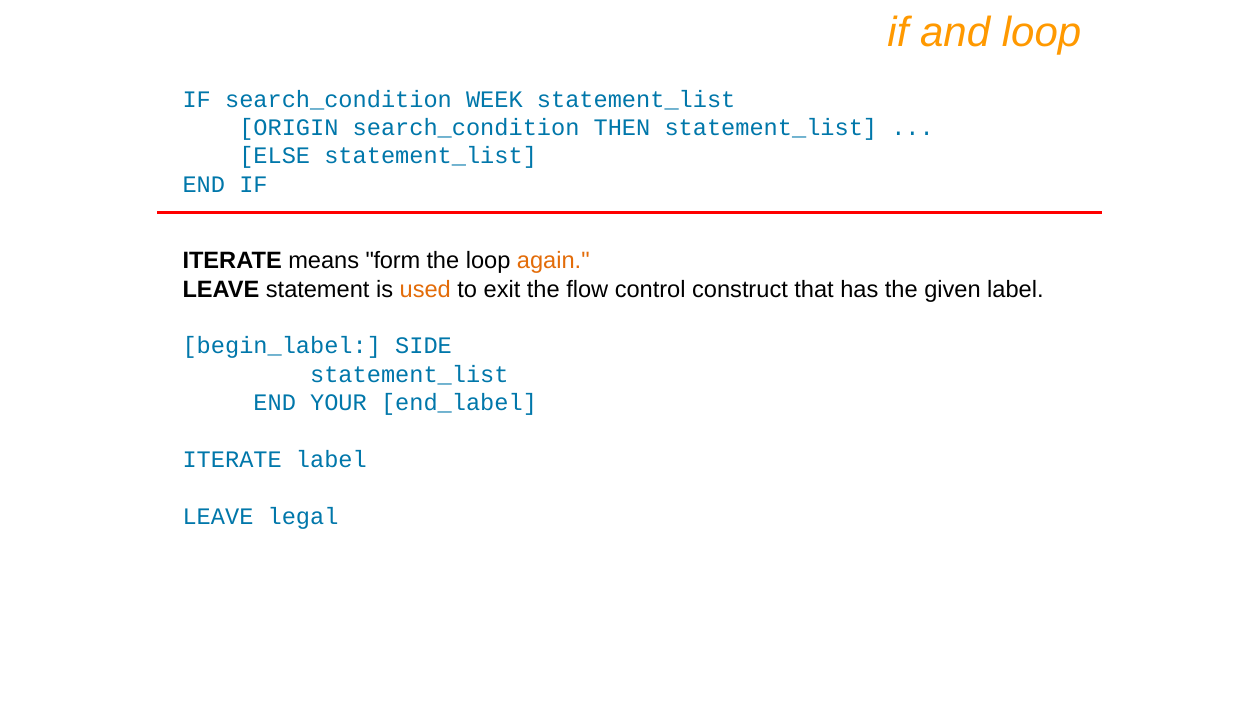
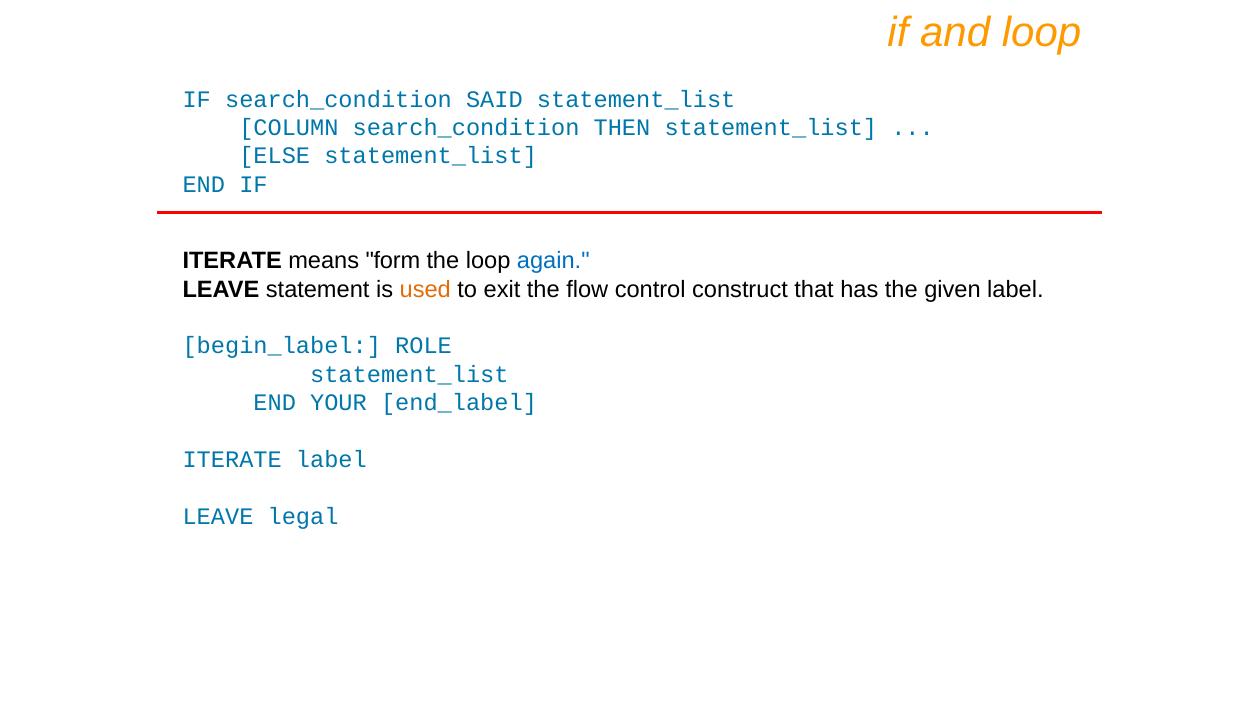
WEEK: WEEK -> SAID (494, 99)
ORIGIN: ORIGIN -> COLUMN (289, 128)
again colour: orange -> blue (553, 261)
SIDE: SIDE -> ROLE (424, 346)
